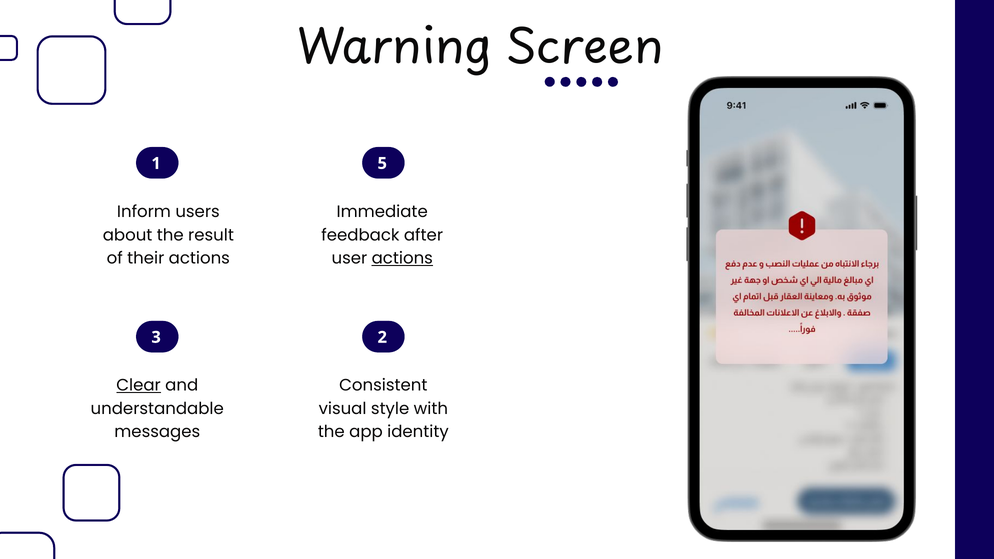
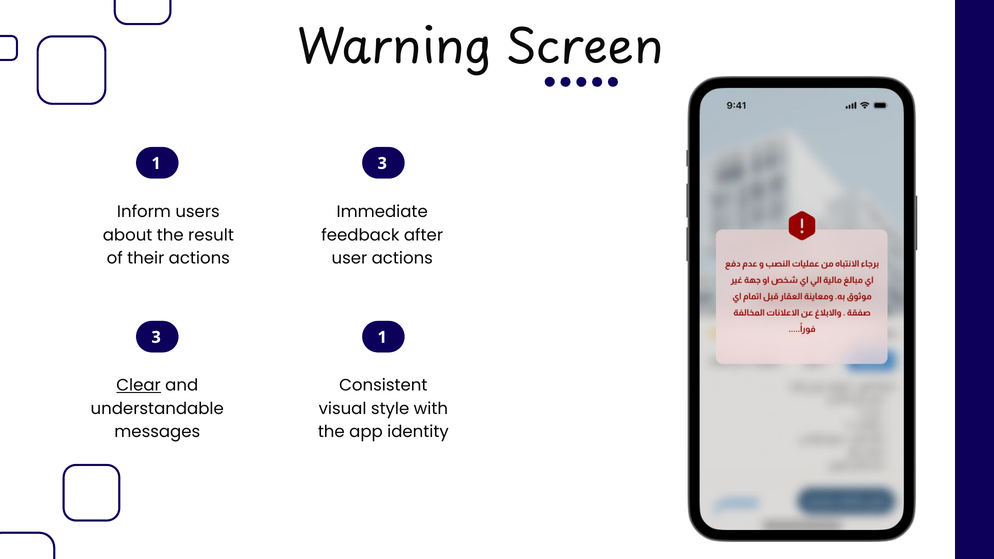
1 5: 5 -> 3 (382, 163)
actions underline: present -> none (402, 258)
3 2: 2 -> 1 (382, 337)
